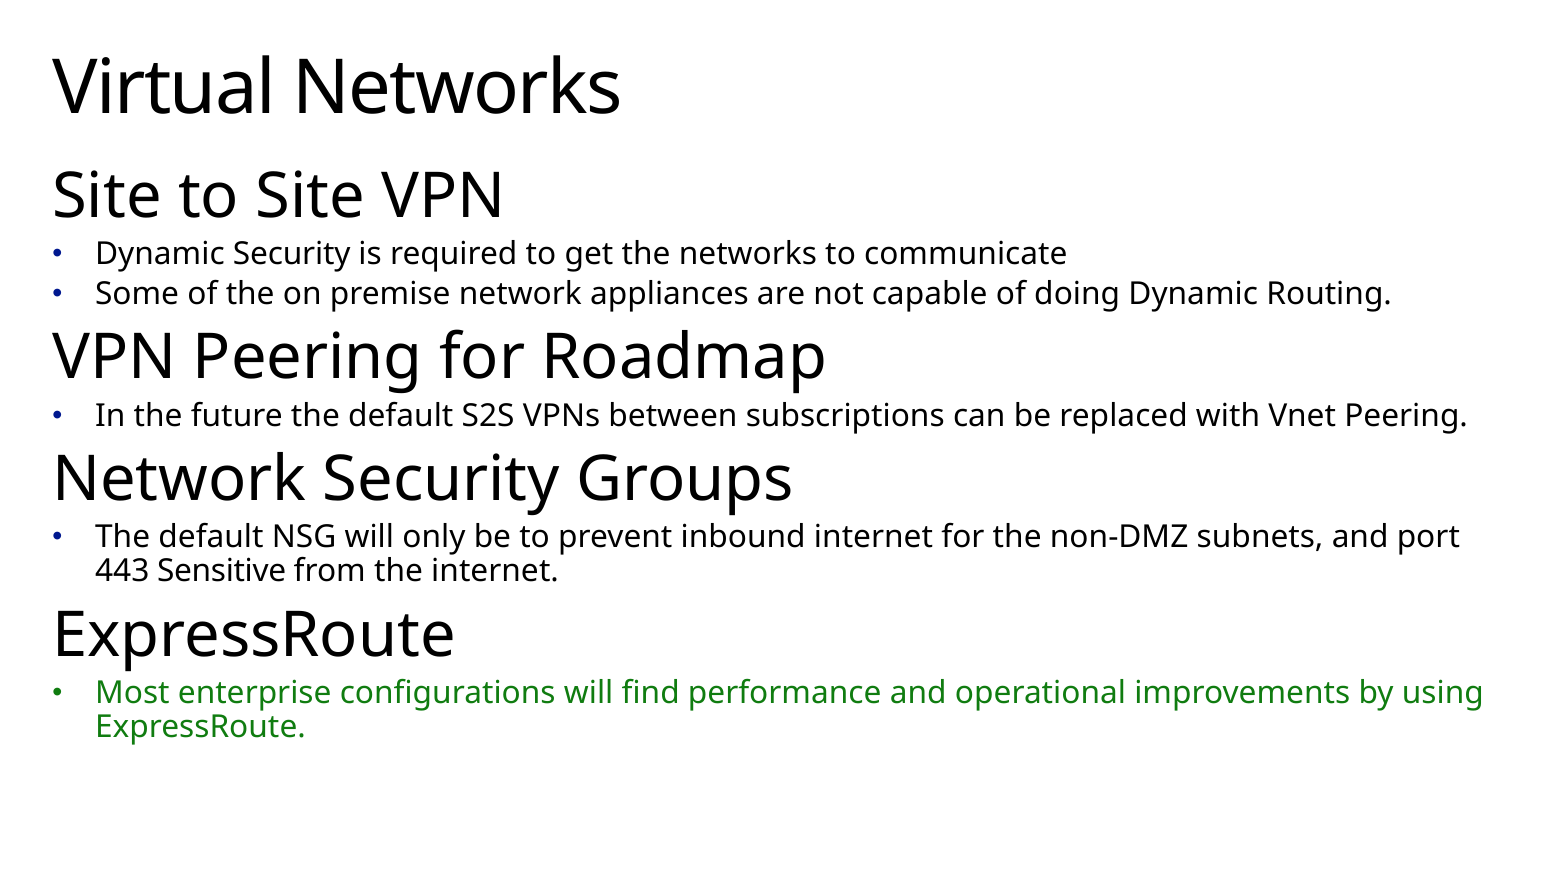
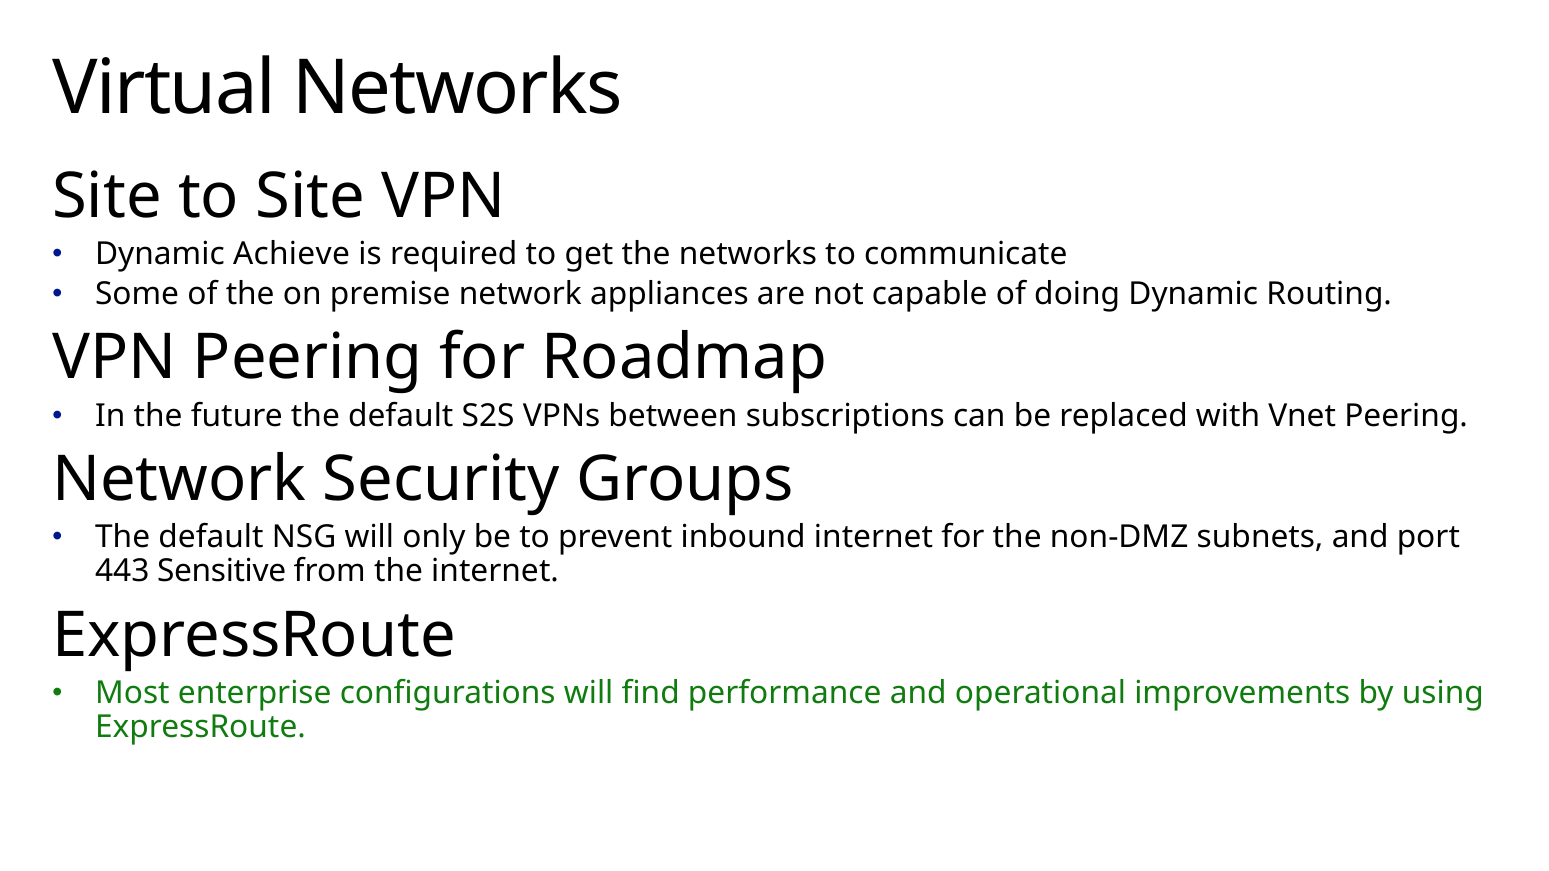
Dynamic Security: Security -> Achieve (291, 254)
